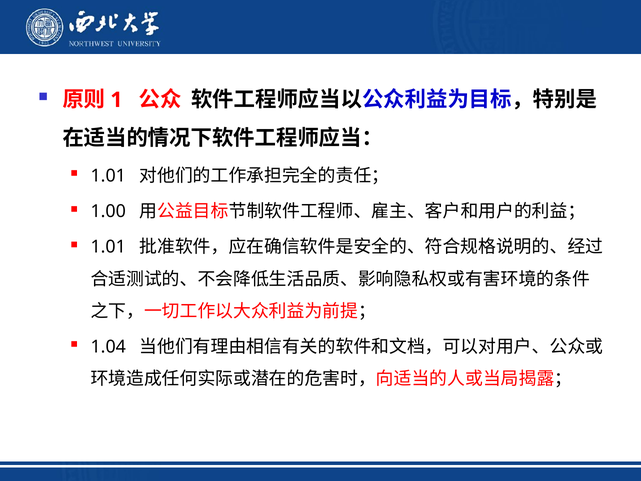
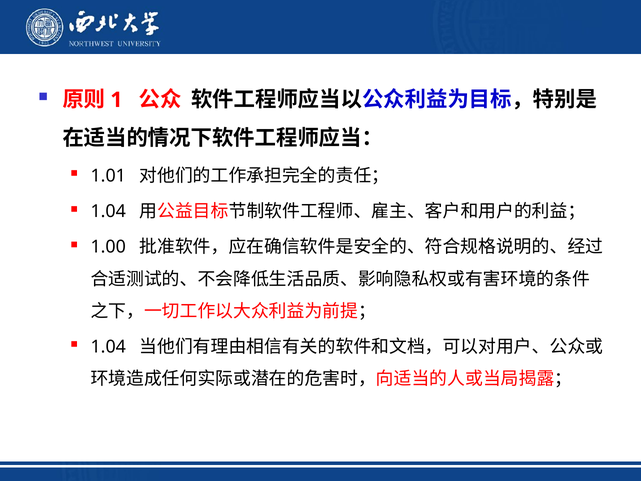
1.00: 1.00 -> 1.04 (108, 211)
1.01: 1.01 -> 1.00 (108, 247)
